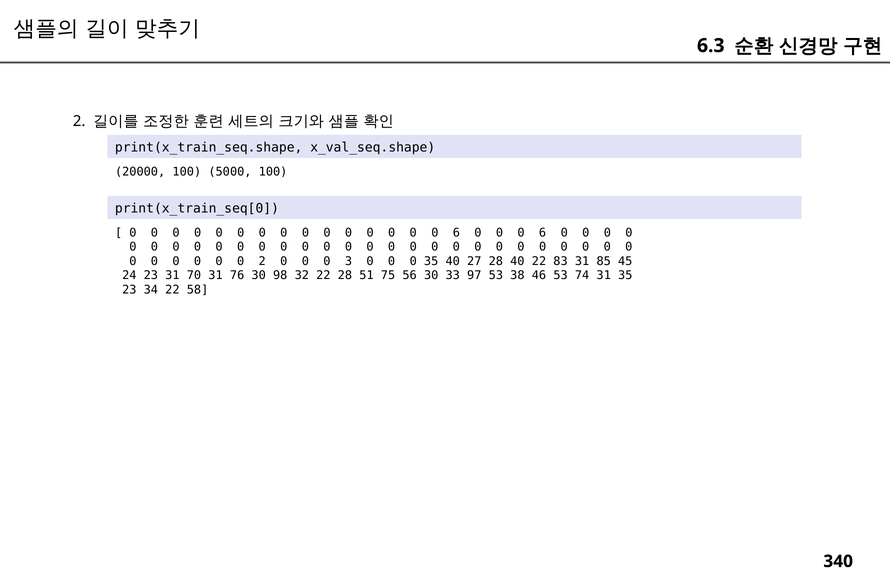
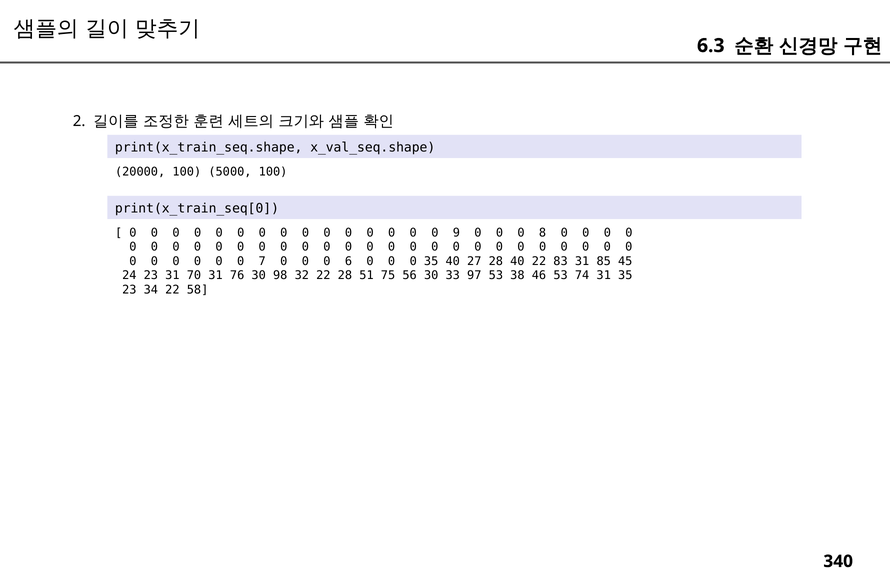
6: 6 -> 9 (456, 232)
6: 6 -> 8 (543, 232)
0 2: 2 -> 7 (262, 261)
3: 3 -> 6 (348, 261)
